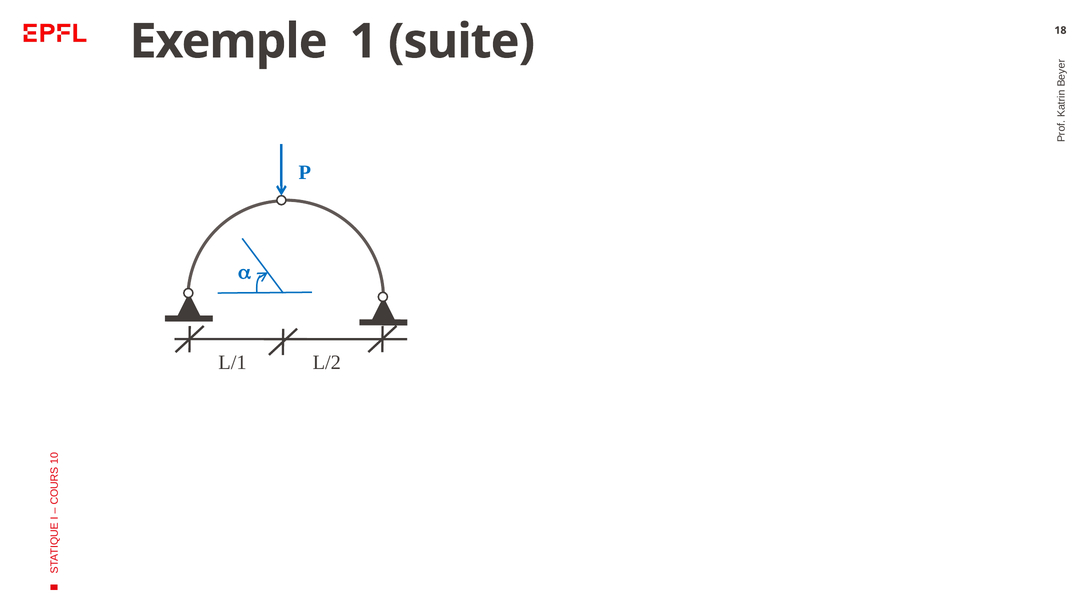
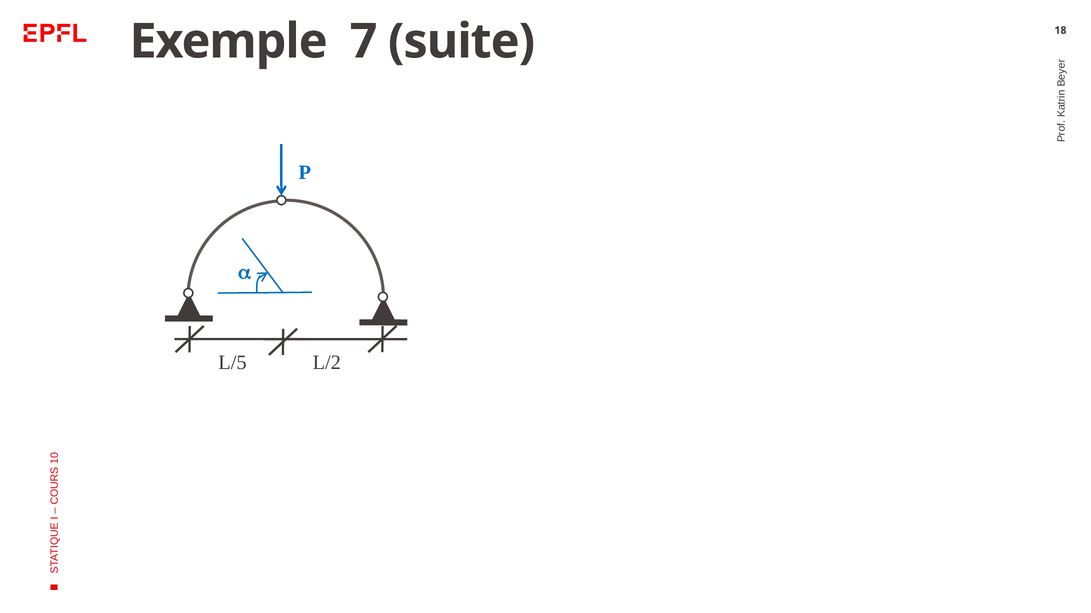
Exemple 1: 1 -> 7 (364, 42)
L/1: L/1 -> L/5 (233, 363)
